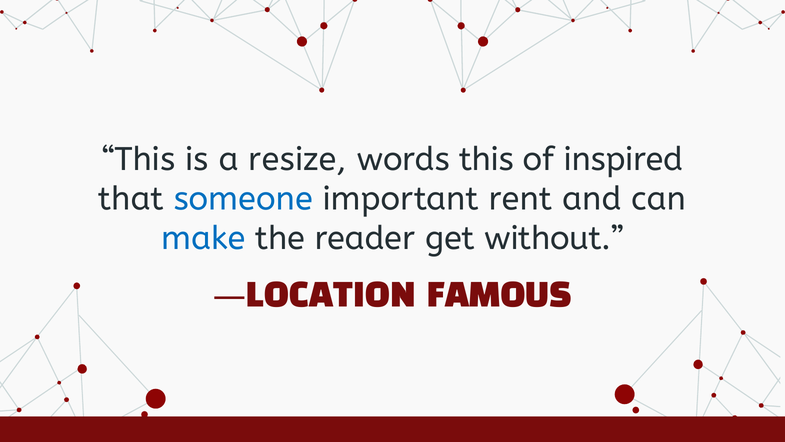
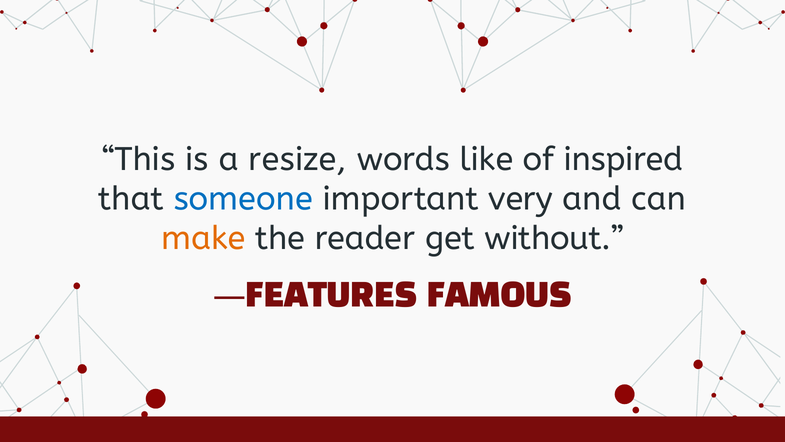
words this: this -> like (487, 159)
rent: rent -> very (521, 199)
make colour: blue -> orange (203, 238)
LOCATION: LOCATION -> FEATURES (331, 296)
